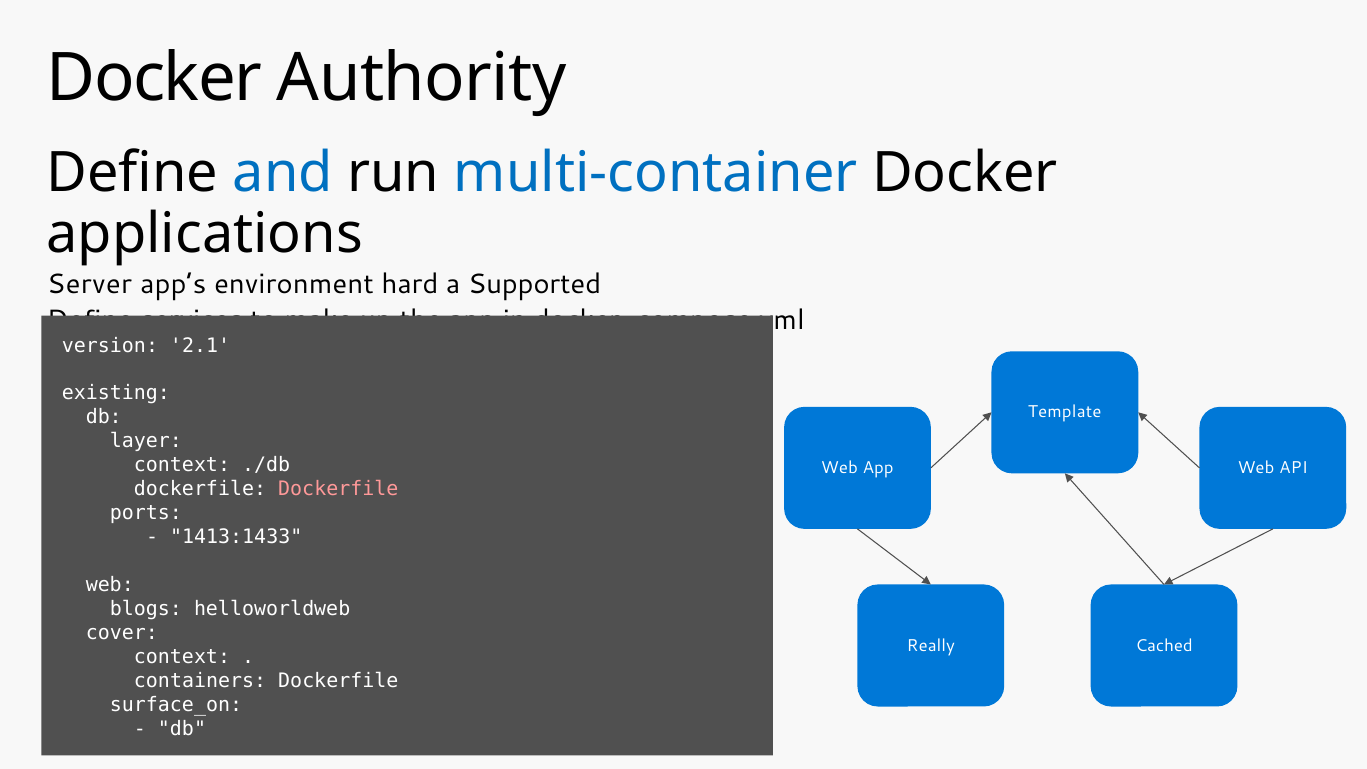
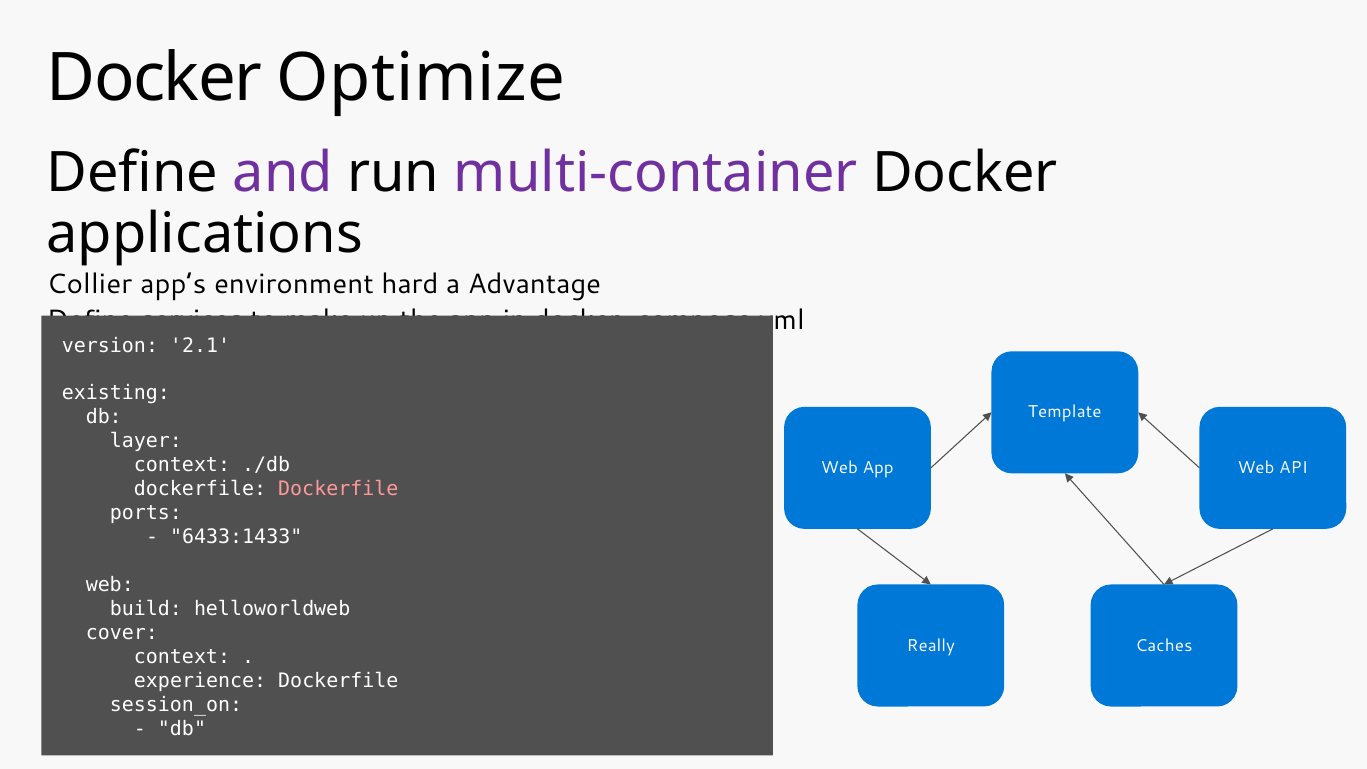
Authority: Authority -> Optimize (421, 78)
and colour: blue -> purple (283, 173)
multi-container colour: blue -> purple (656, 173)
Server: Server -> Collier (89, 285)
Supported: Supported -> Advantage (535, 285)
1413:1433: 1413:1433 -> 6433:1433 (236, 537)
blogs: blogs -> build (146, 609)
Cached: Cached -> Caches (1164, 645)
containers: containers -> experience (200, 681)
surface_on: surface_on -> session_on (176, 704)
